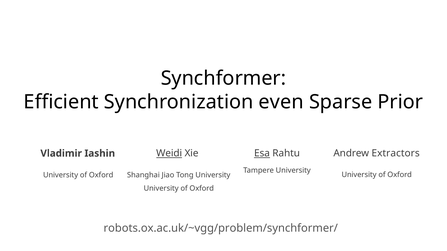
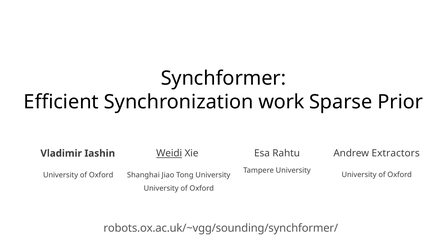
even: even -> work (281, 102)
Esa underline: present -> none (262, 154)
robots.ox.ac.uk/~vgg/problem/synchformer/: robots.ox.ac.uk/~vgg/problem/synchformer/ -> robots.ox.ac.uk/~vgg/sounding/synchformer/ (221, 228)
